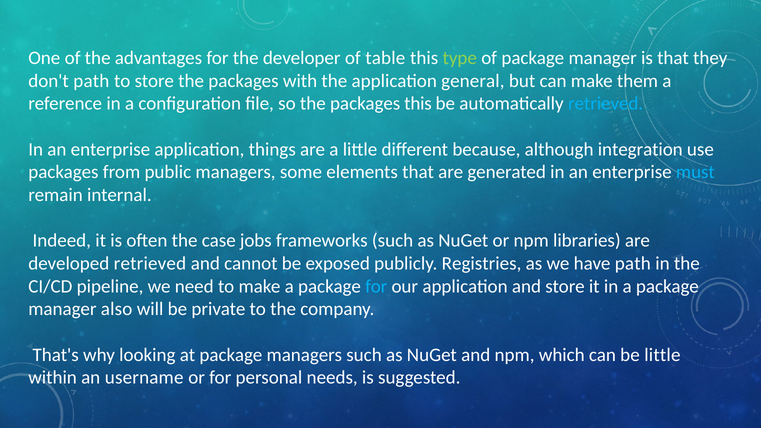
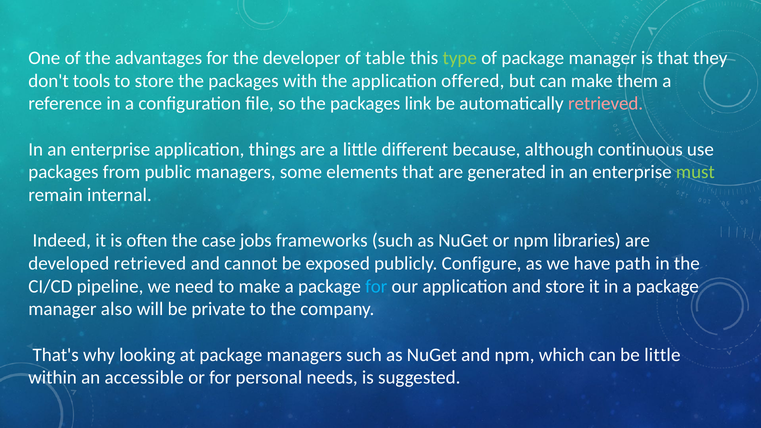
don't path: path -> tools (92, 81)
general: general -> offered (473, 81)
packages this: this -> link (418, 104)
retrieved colour: light blue -> pink (606, 104)
integration: integration -> continuous (640, 149)
must colour: light blue -> light green (695, 172)
Registries: Registries -> Configure (482, 264)
username: username -> accessible (144, 378)
